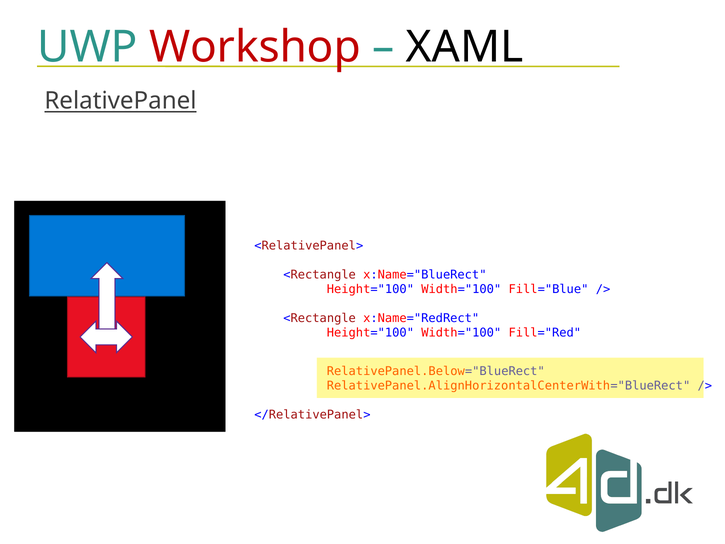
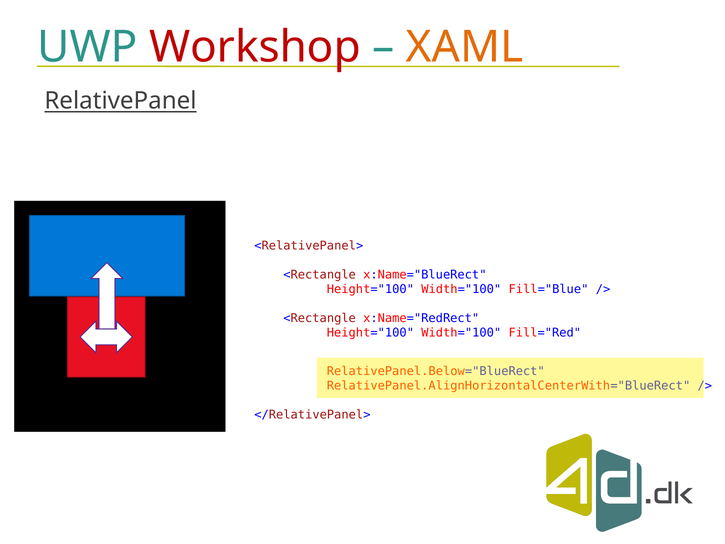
XAML colour: black -> orange (465, 47)
